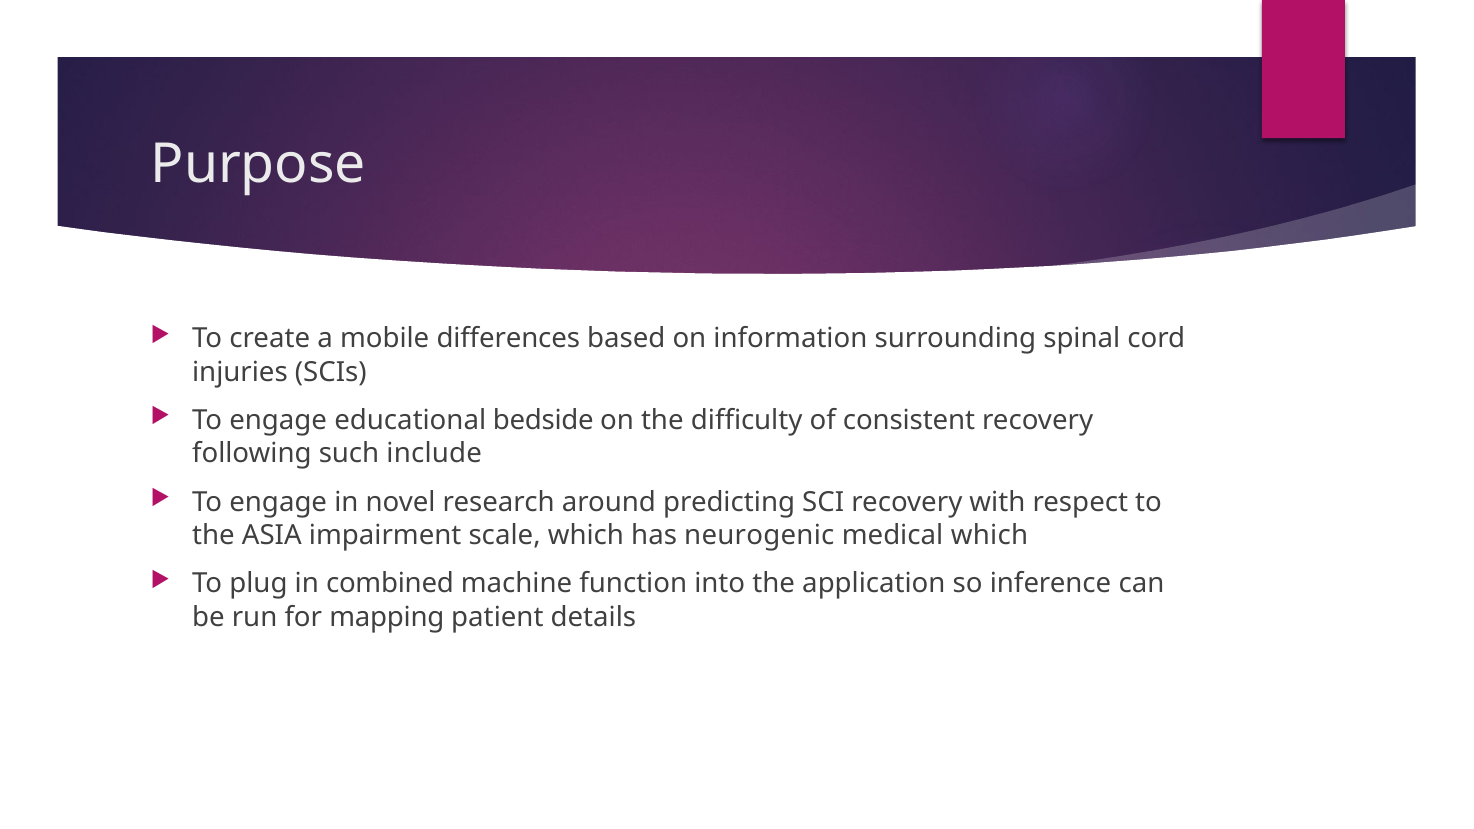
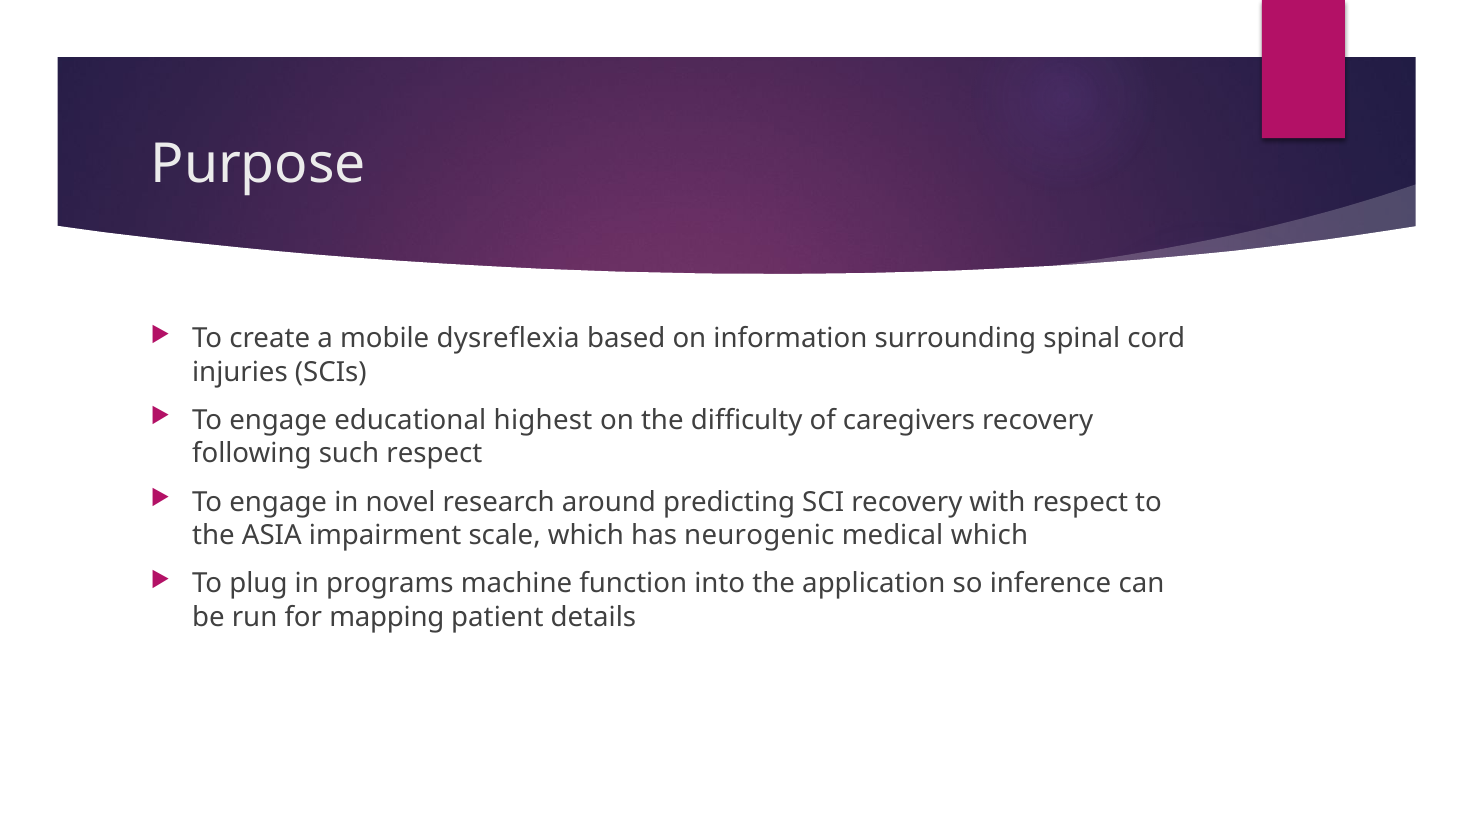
differences: differences -> dysreflexia (508, 339)
bedside: bedside -> highest (543, 420)
consistent: consistent -> caregivers (909, 420)
such include: include -> respect (434, 454)
combined: combined -> programs (390, 584)
